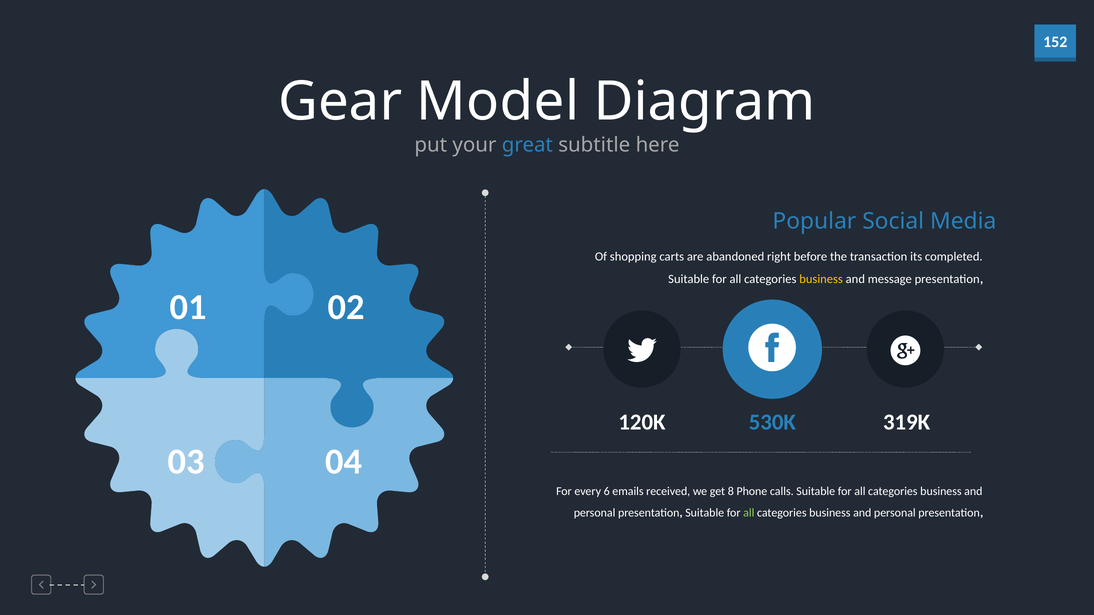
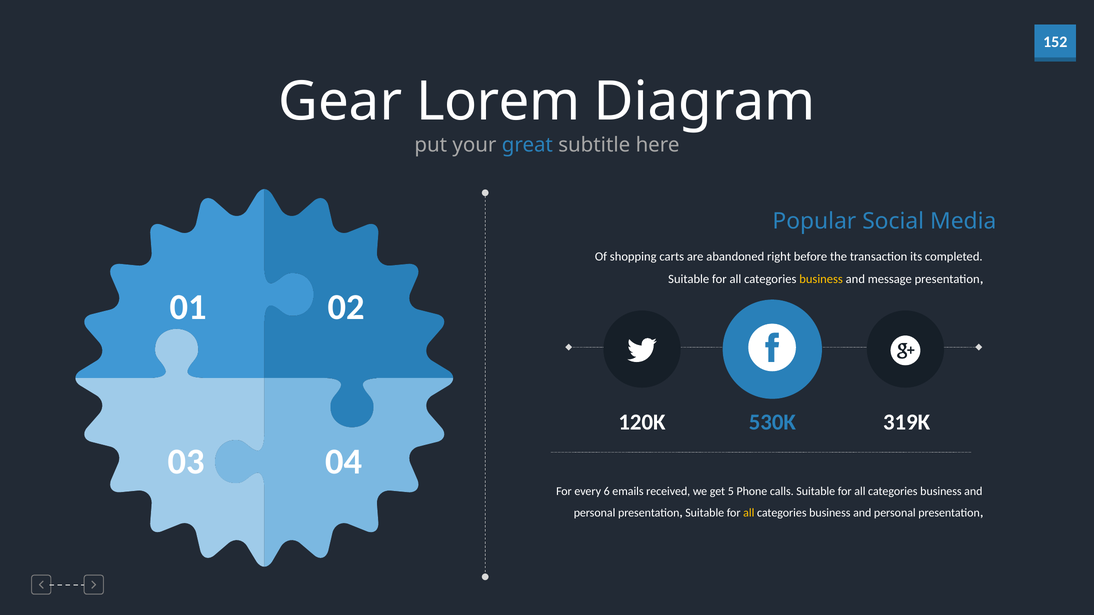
Model: Model -> Lorem (498, 102)
8: 8 -> 5 (731, 492)
all colour: light green -> yellow (749, 513)
